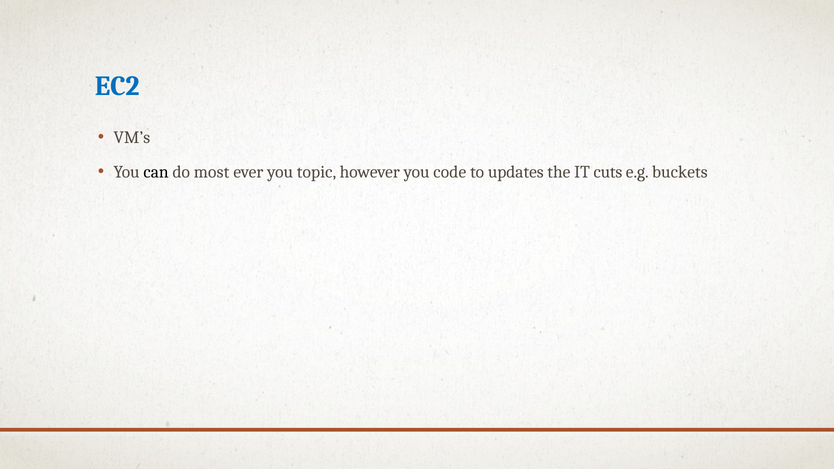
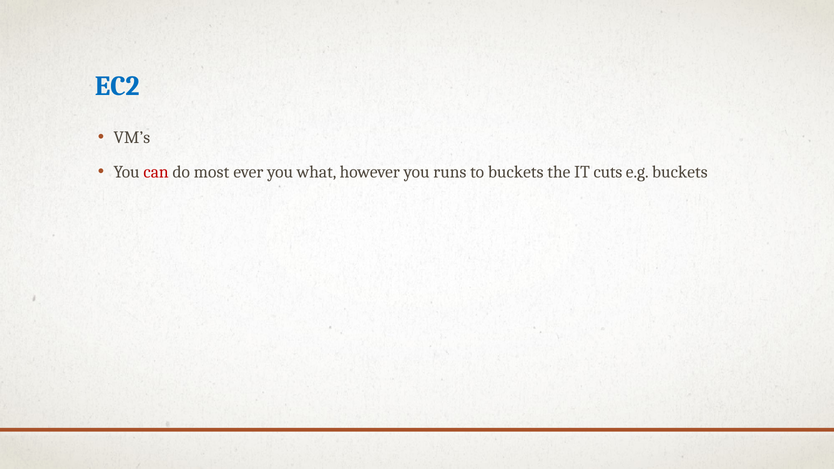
can colour: black -> red (156, 172)
topic: topic -> what (317, 172)
code: code -> runs (450, 172)
to updates: updates -> buckets (516, 172)
